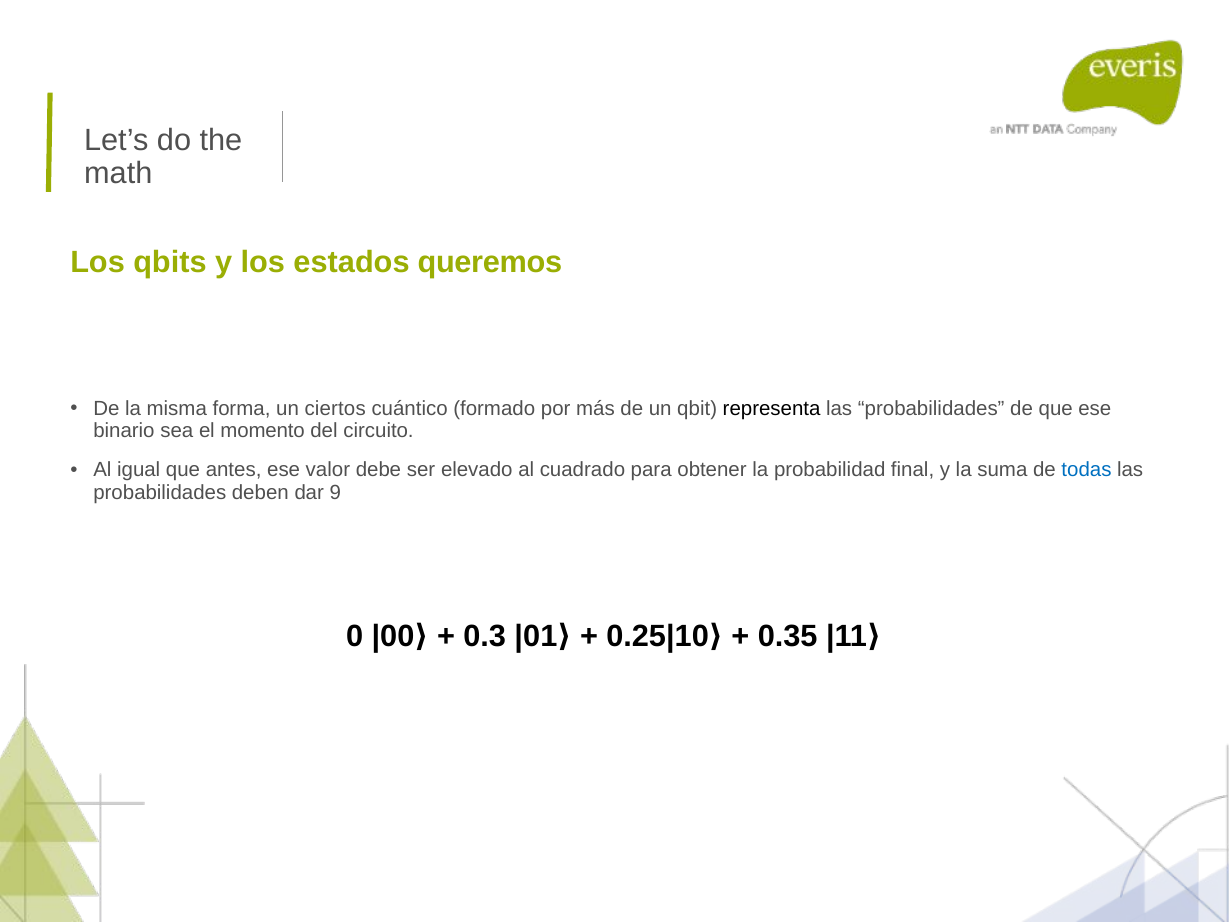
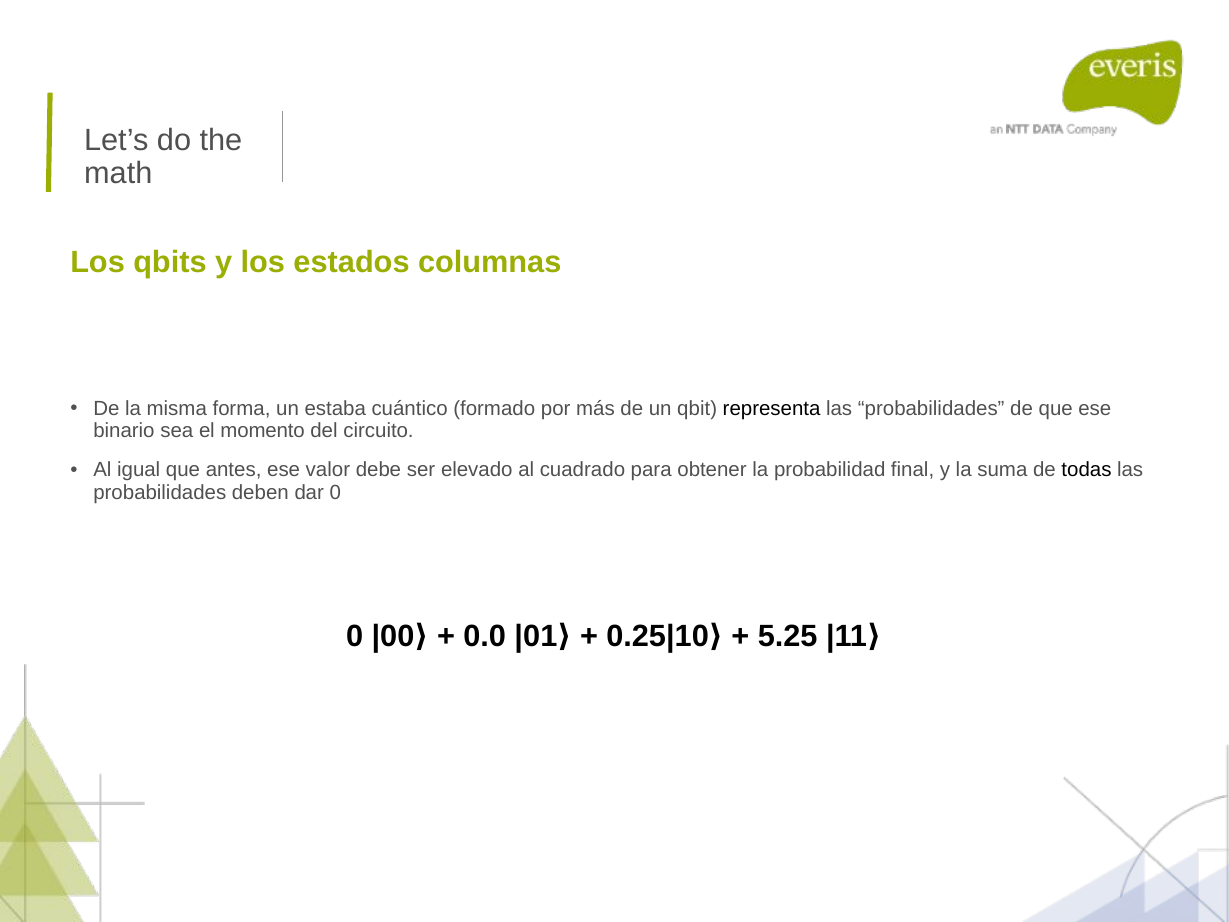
queremos: queremos -> columnas (490, 262)
ciertos: ciertos -> estaba (335, 409)
todas colour: blue -> black (1086, 470)
dar 9: 9 -> 0 (335, 492)
0.3: 0.3 -> 0.0 (485, 637)
0.35: 0.35 -> 5.25 (788, 637)
